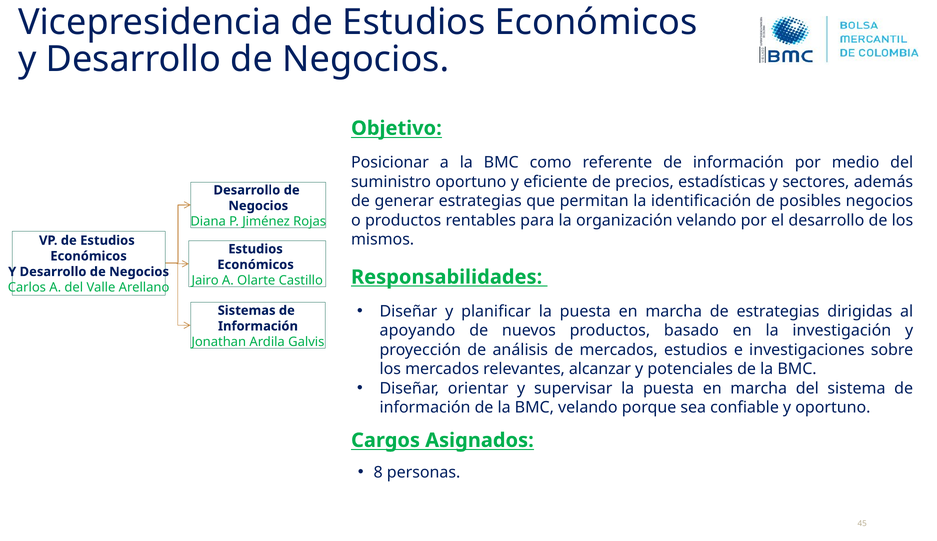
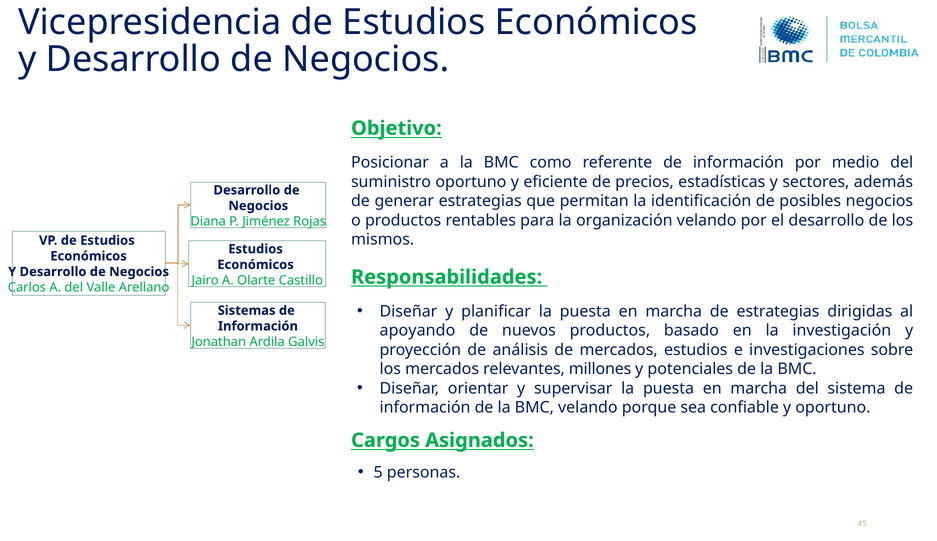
alcanzar: alcanzar -> millones (600, 369)
8: 8 -> 5 (378, 472)
